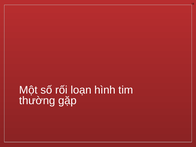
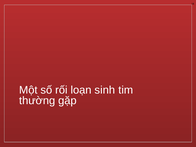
hình: hình -> sinh (105, 90)
